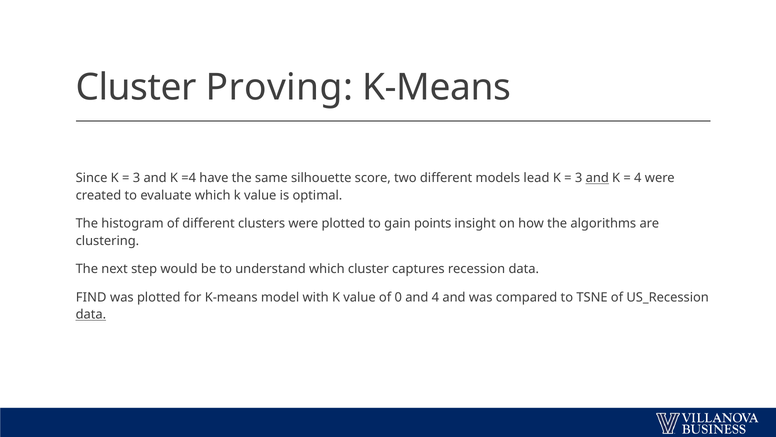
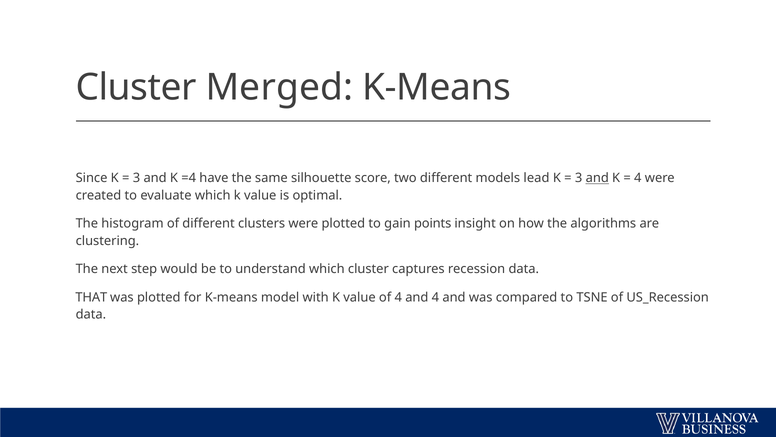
Proving: Proving -> Merged (279, 87)
FIND: FIND -> THAT (91, 297)
of 0: 0 -> 4 (398, 297)
data underline: present -> none (91, 314)
